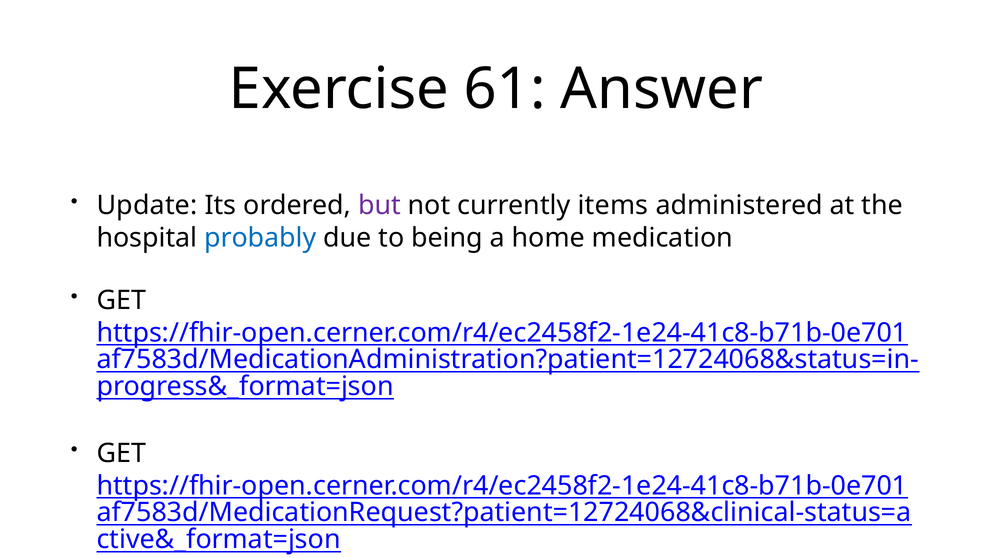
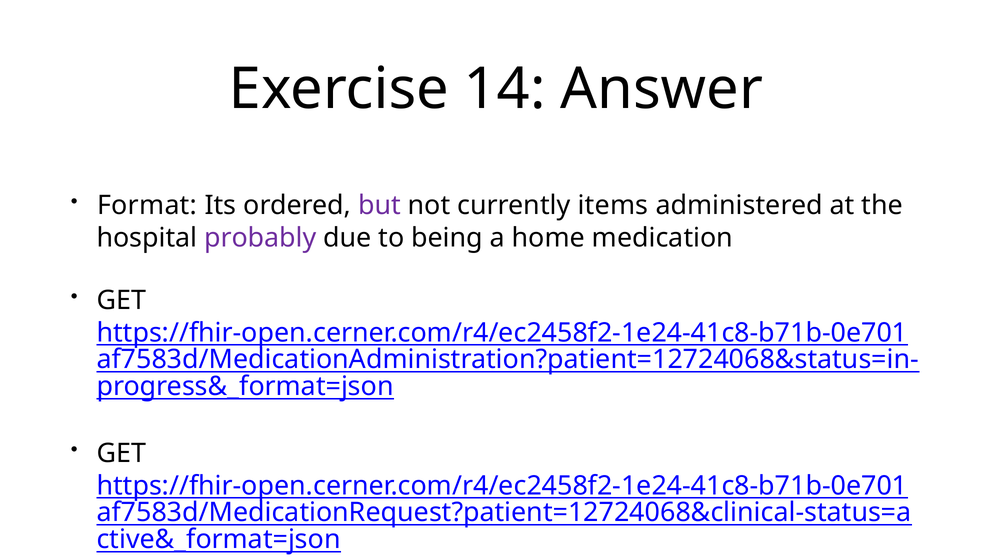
61: 61 -> 14 (505, 89)
Update: Update -> Format (147, 205)
probably colour: blue -> purple (260, 238)
